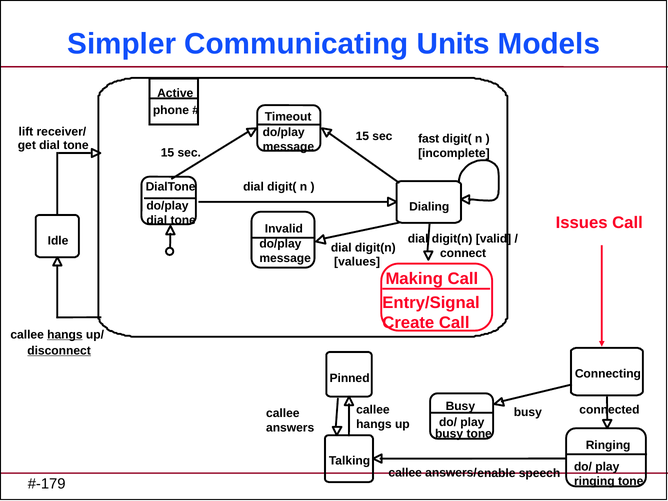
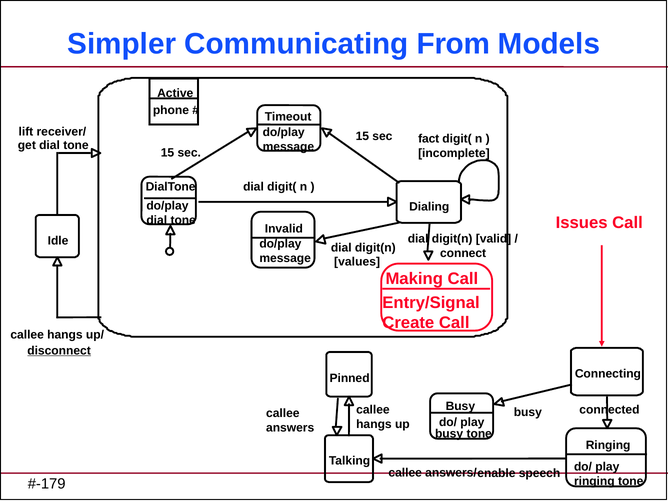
Units: Units -> From (453, 44)
fast: fast -> fact (429, 139)
hangs underline: present -> none (65, 335)
